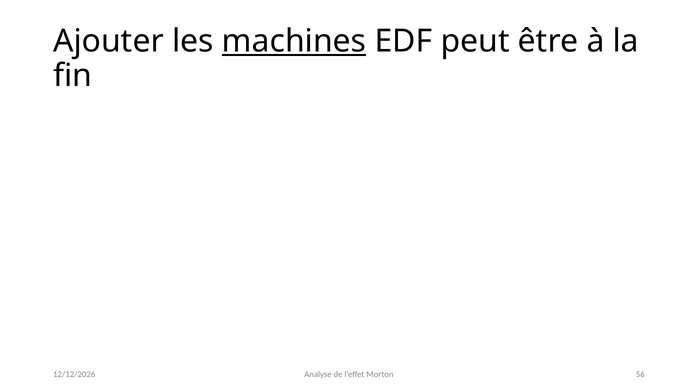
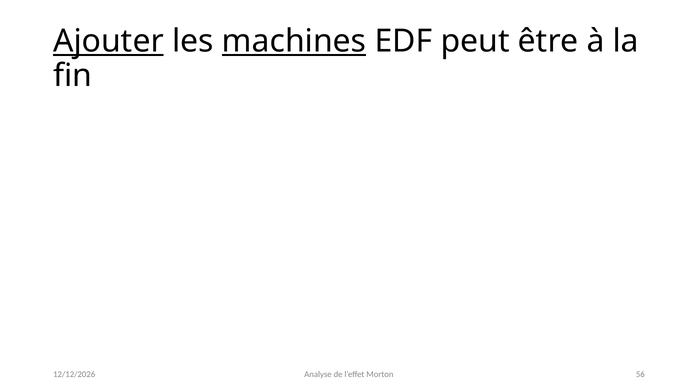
Ajouter underline: none -> present (108, 41)
